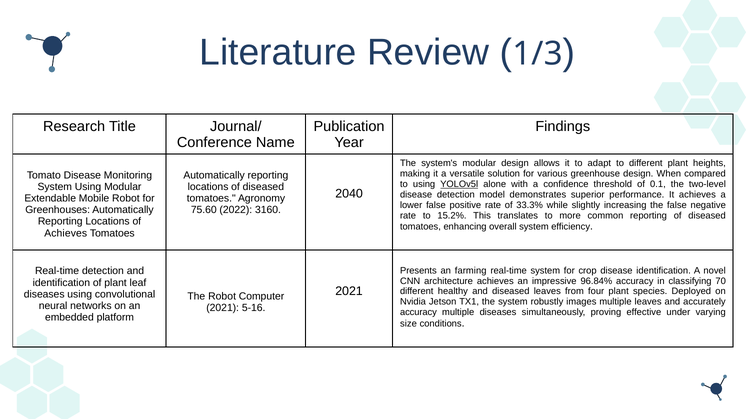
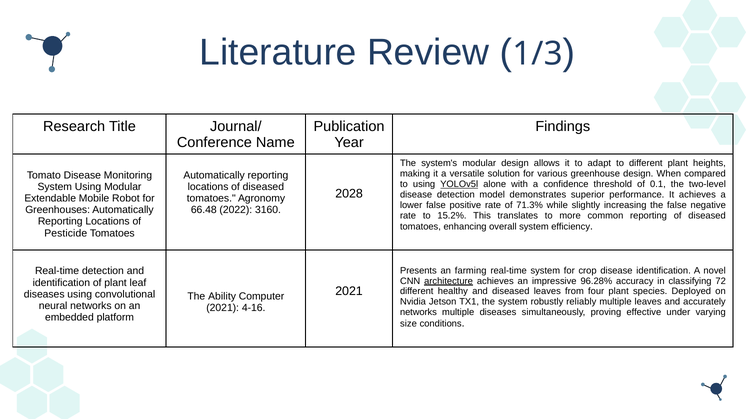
2040: 2040 -> 2028 (349, 194)
33.3%: 33.3% -> 71.3% (530, 205)
75.60: 75.60 -> 66.48 (204, 210)
Achieves: Achieves -> Pesticide (66, 233)
architecture underline: none -> present (449, 281)
96.84%: 96.84% -> 96.28% (596, 281)
70: 70 -> 72 (721, 281)
The Robot: Robot -> Ability (222, 297)
images: images -> reliably (581, 302)
5-16: 5-16 -> 4-16 (254, 308)
accuracy: accuracy -> networks (418, 313)
